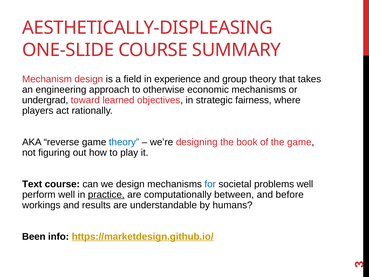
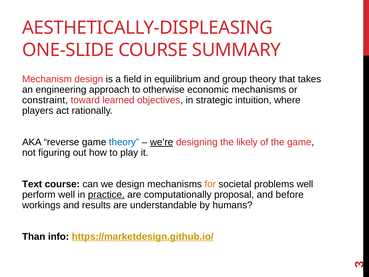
experience: experience -> equilibrium (178, 79)
undergrad: undergrad -> constraint (45, 100)
fairness: fairness -> intuition (253, 100)
we’re underline: none -> present (162, 142)
book: book -> likely (247, 142)
for colour: blue -> orange (210, 184)
between: between -> proposal (234, 194)
Been: Been -> Than (34, 236)
